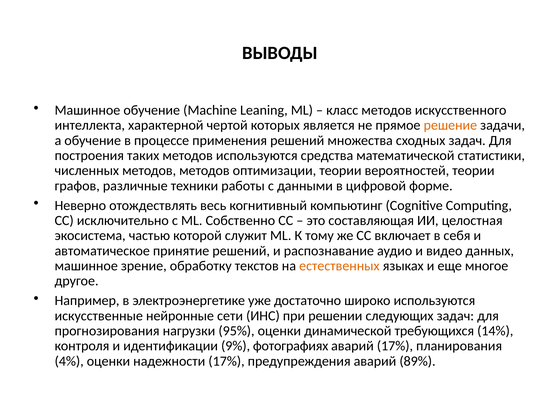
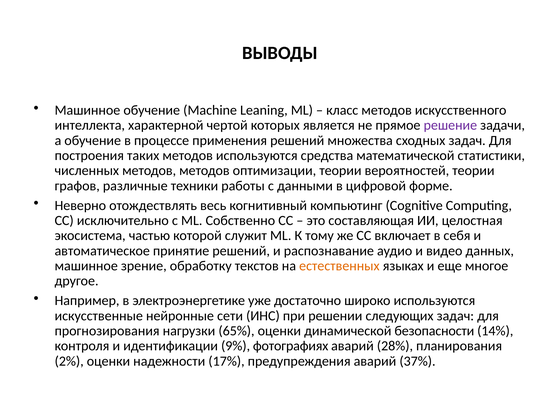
решение colour: orange -> purple (450, 125)
95%: 95% -> 65% (236, 331)
требующихся: требующихся -> безопасности (434, 331)
аварий 17%: 17% -> 28% (395, 346)
4%: 4% -> 2% (69, 361)
89%: 89% -> 37% (417, 361)
